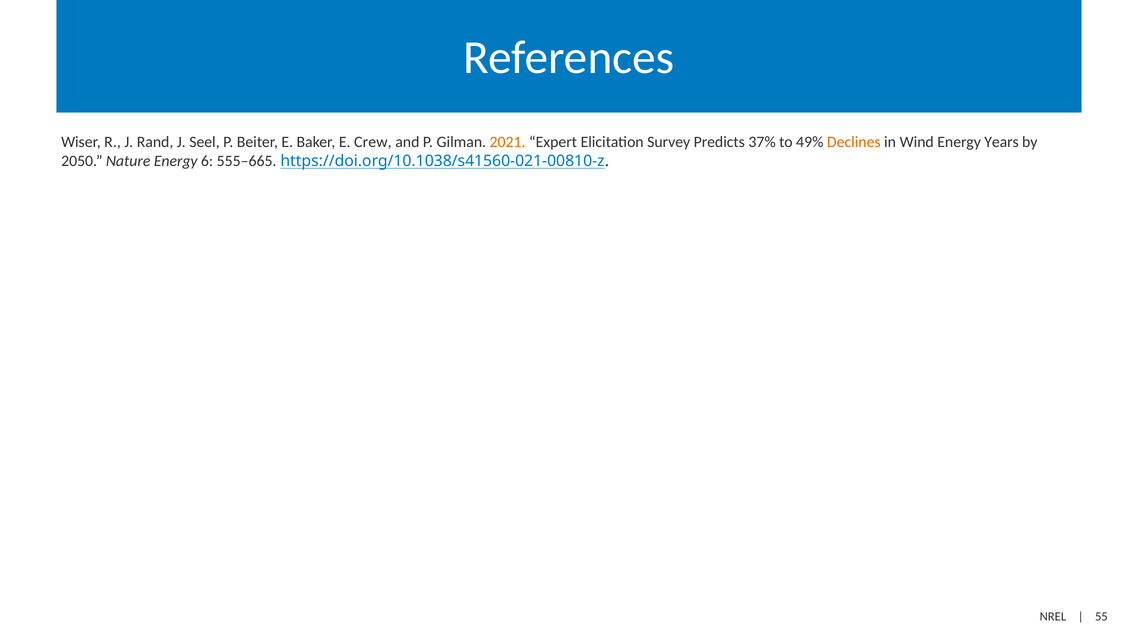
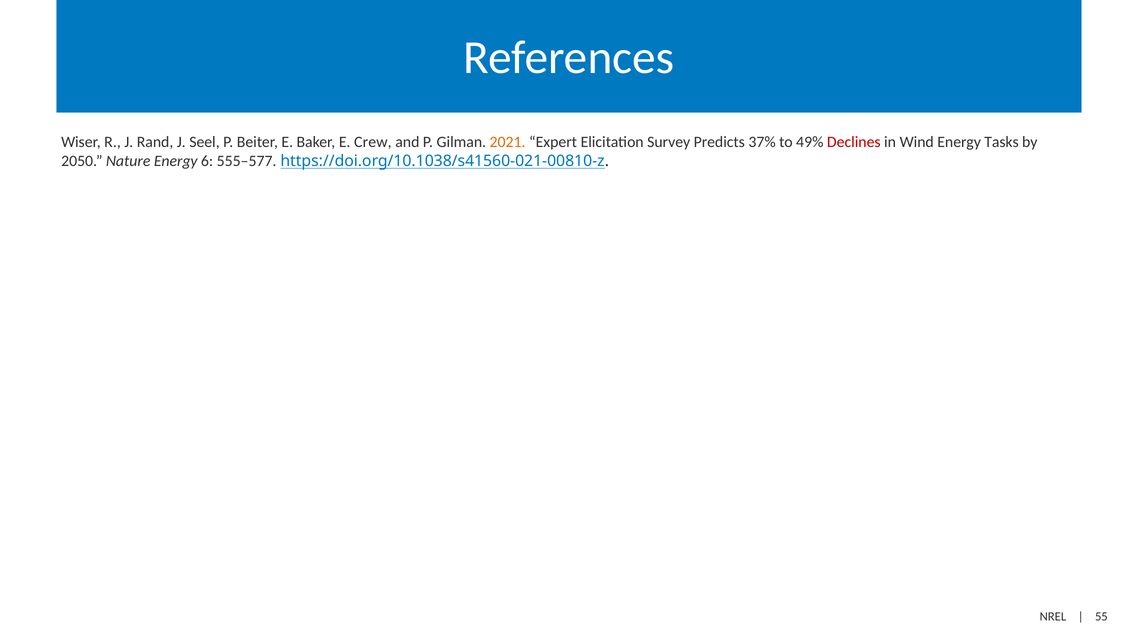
Declines colour: orange -> red (854, 142)
Years: Years -> Tasks (1002, 142)
555–665: 555–665 -> 555–577 (247, 161)
